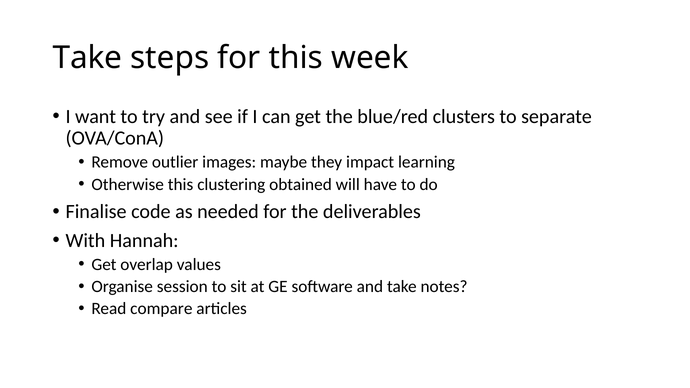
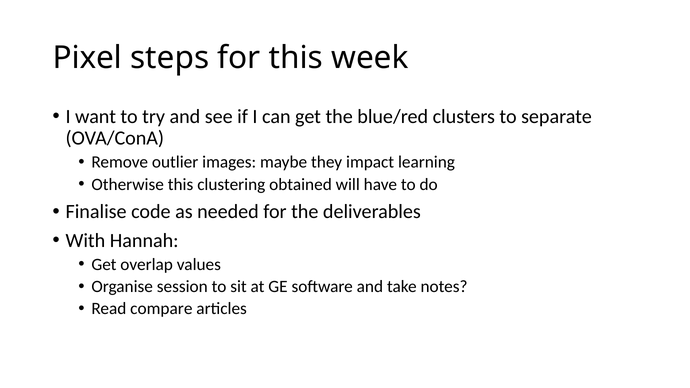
Take: Take -> Pixel (87, 58)
